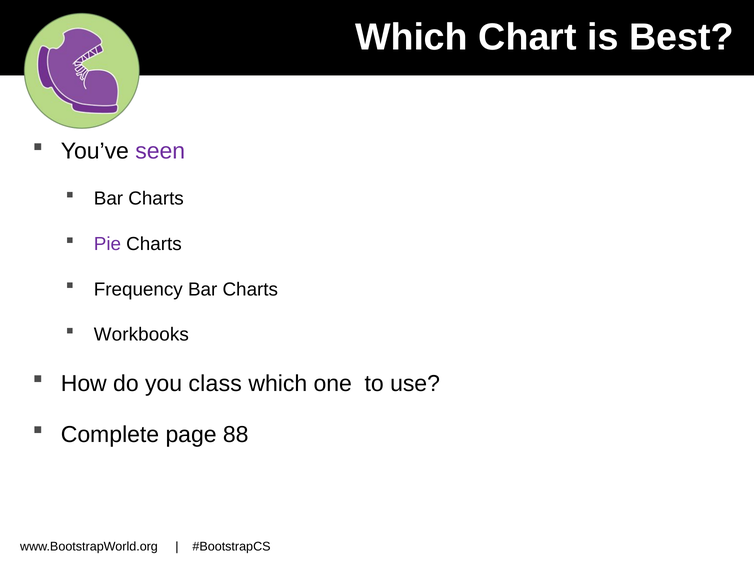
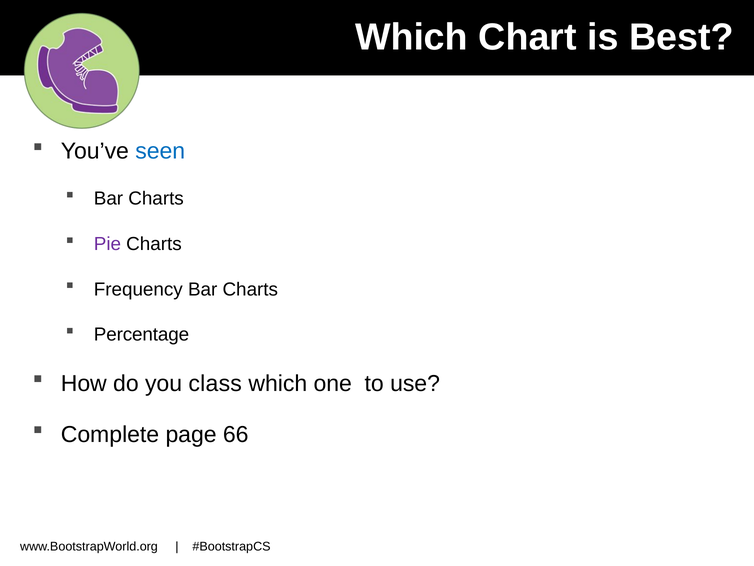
seen colour: purple -> blue (160, 151)
Workbooks: Workbooks -> Percentage (141, 334)
88: 88 -> 66 (236, 434)
